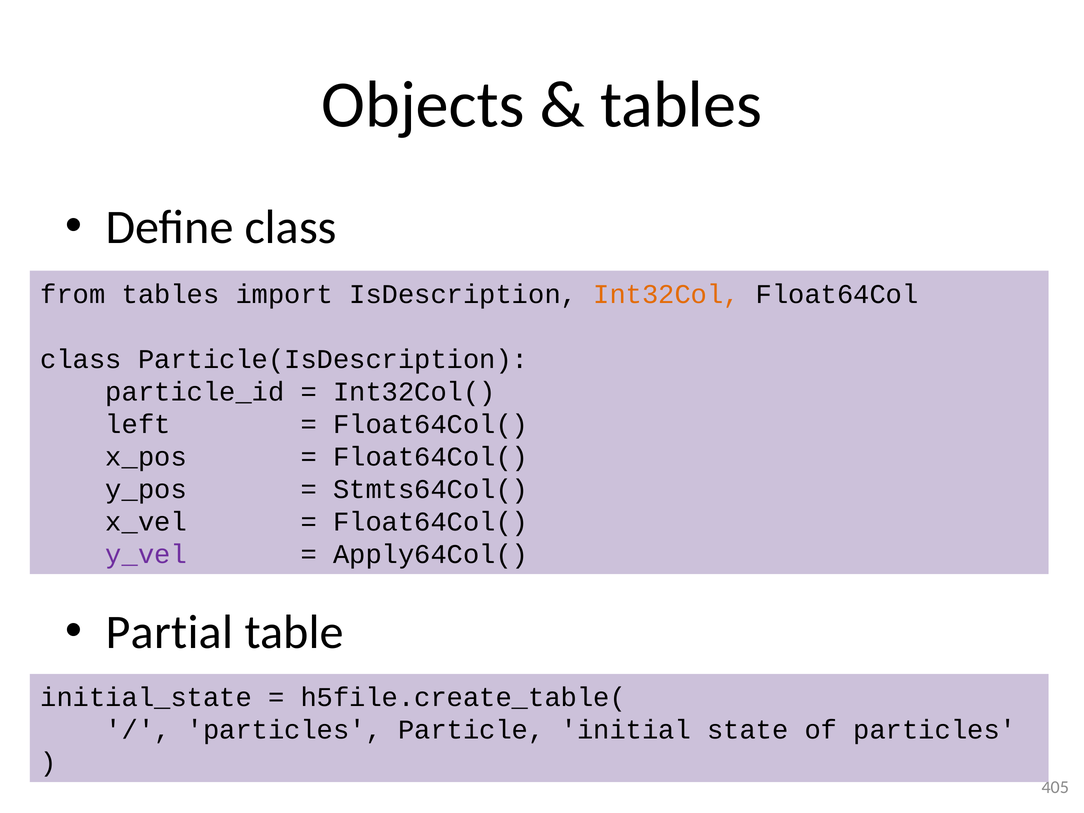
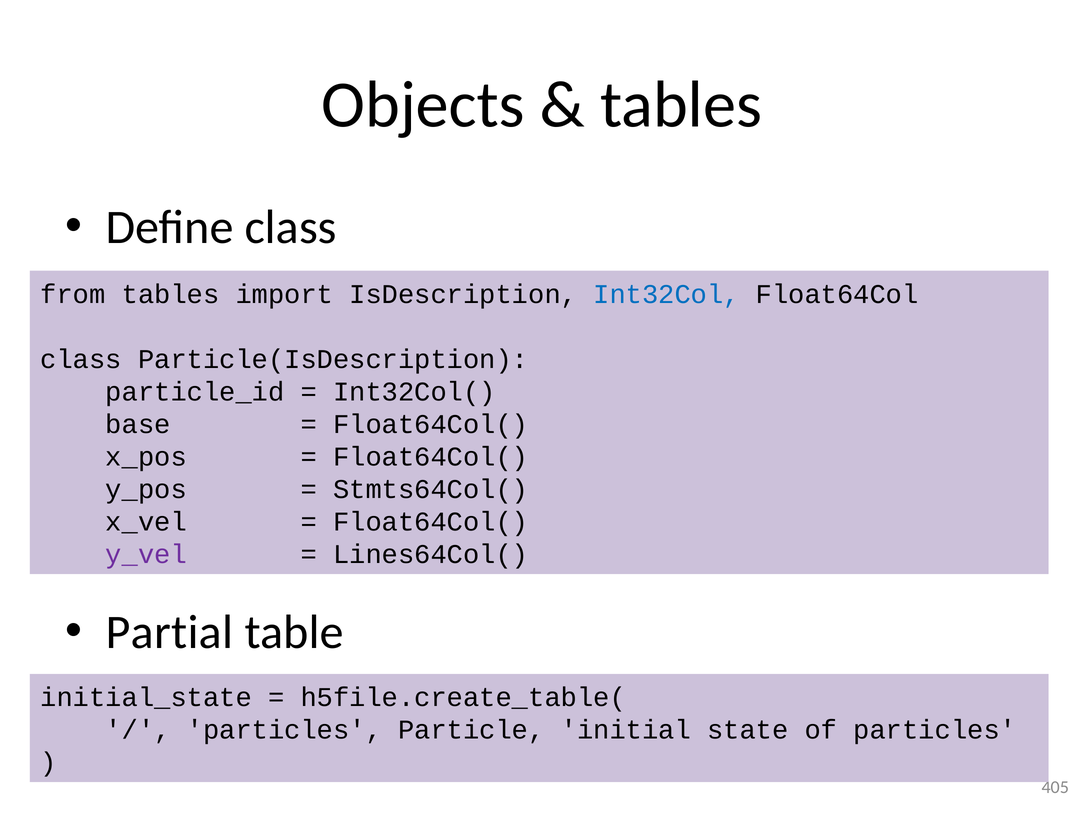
Int32Col colour: orange -> blue (666, 294)
left: left -> base (138, 424)
Apply64Col(: Apply64Col( -> Lines64Col( (431, 554)
